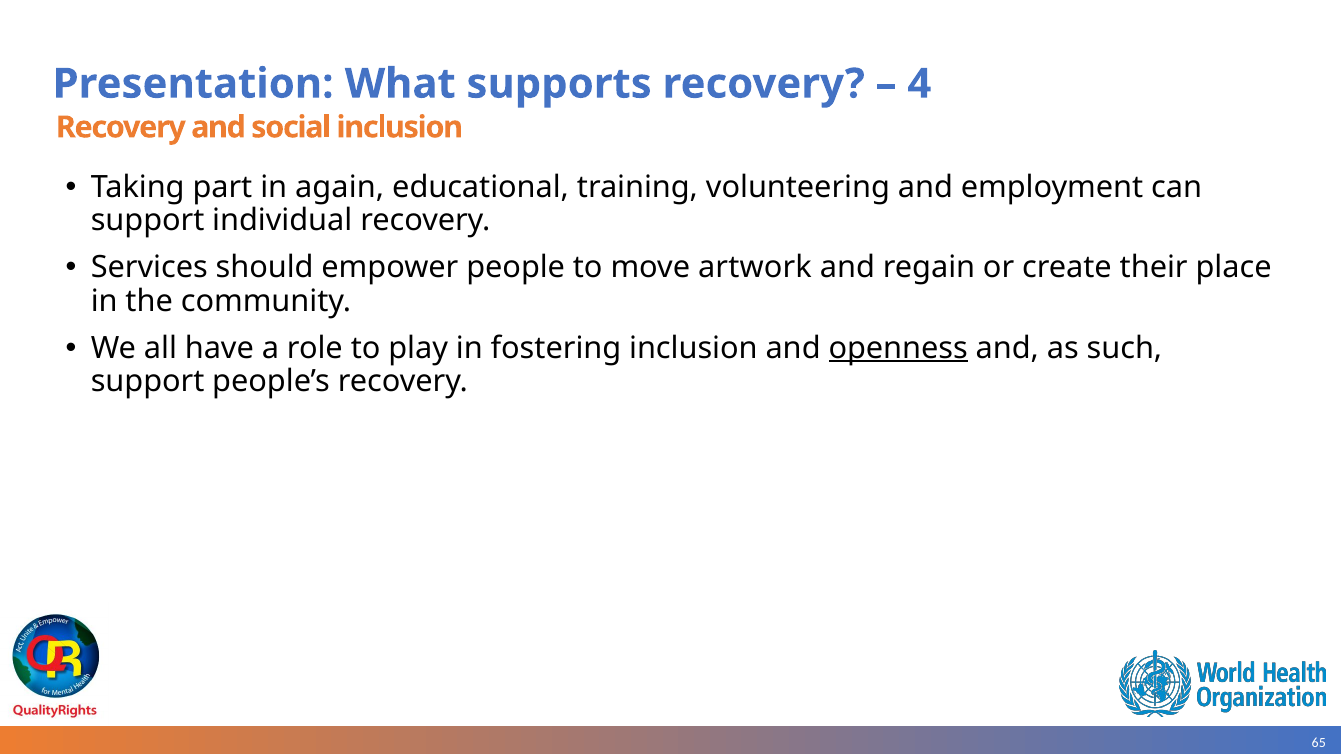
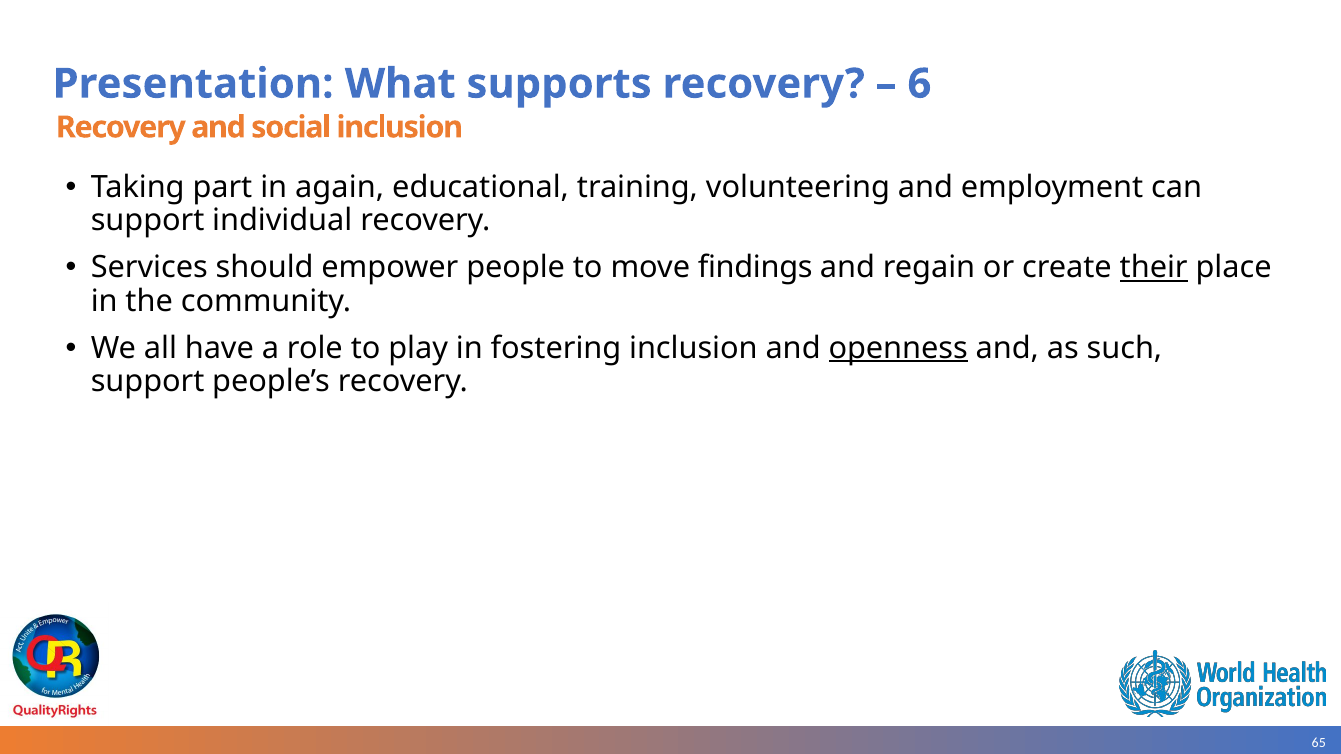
4: 4 -> 6 (919, 84)
artwork: artwork -> findings (755, 268)
their underline: none -> present (1154, 268)
